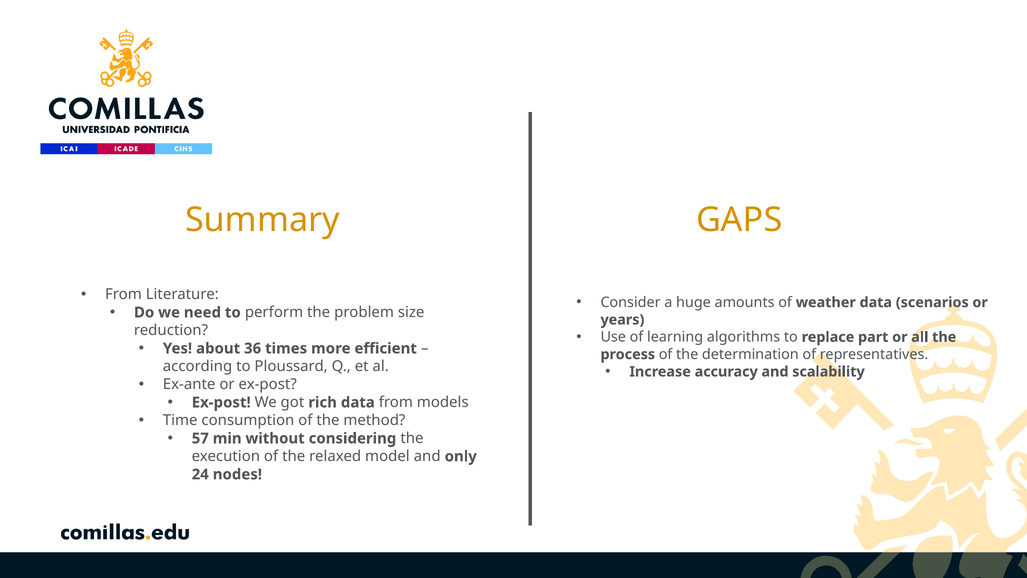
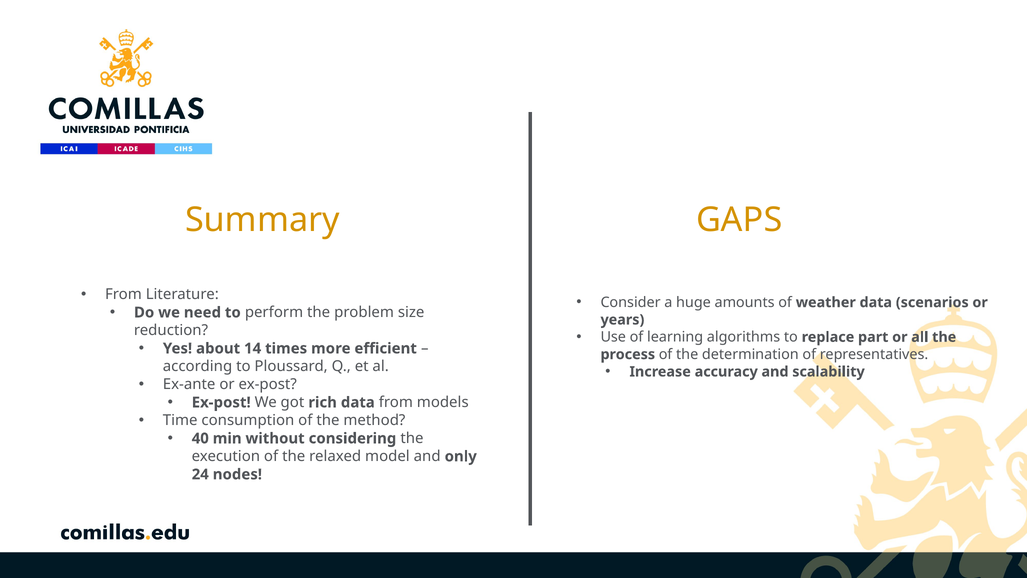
36: 36 -> 14 (253, 348)
57: 57 -> 40 (200, 438)
